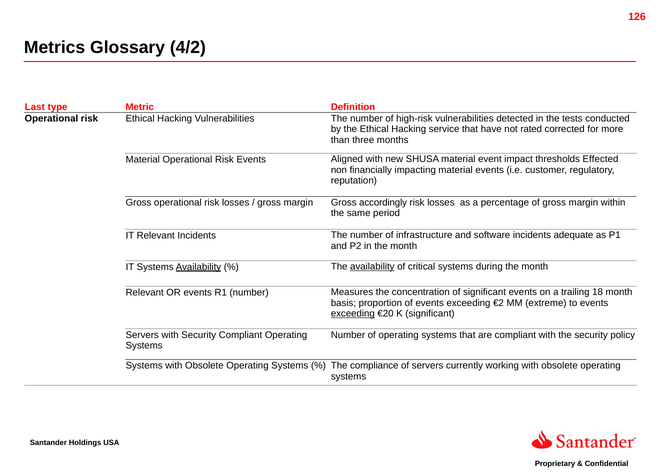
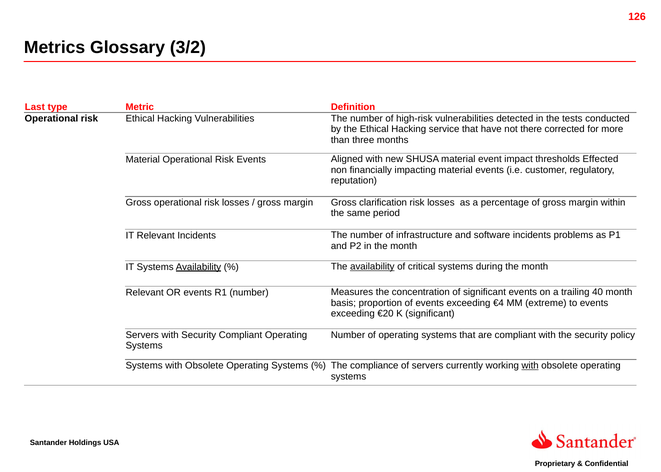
4/2: 4/2 -> 3/2 (188, 47)
rated: rated -> there (531, 129)
accordingly: accordingly -> clarification (383, 203)
adequate: adequate -> problems (573, 235)
18: 18 -> 40 (598, 292)
€2: €2 -> €4 (498, 303)
exceeding underline: present -> none (353, 314)
with underline: none -> present (530, 366)
